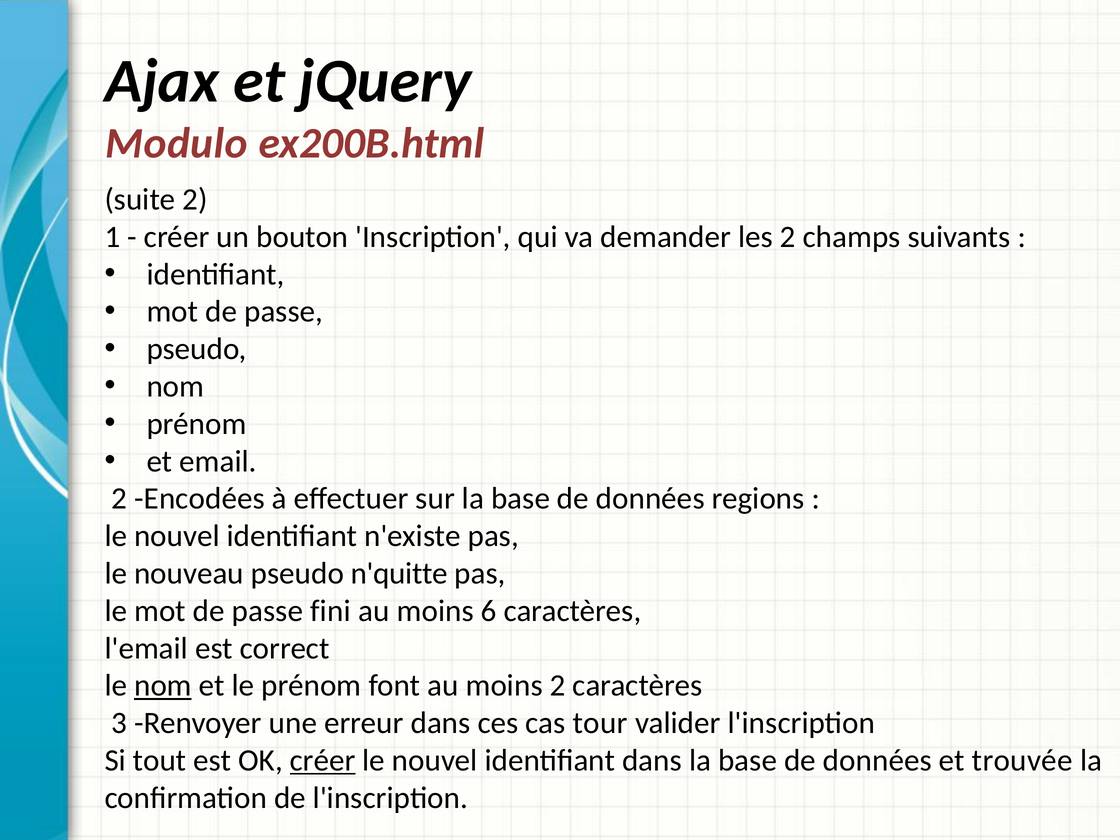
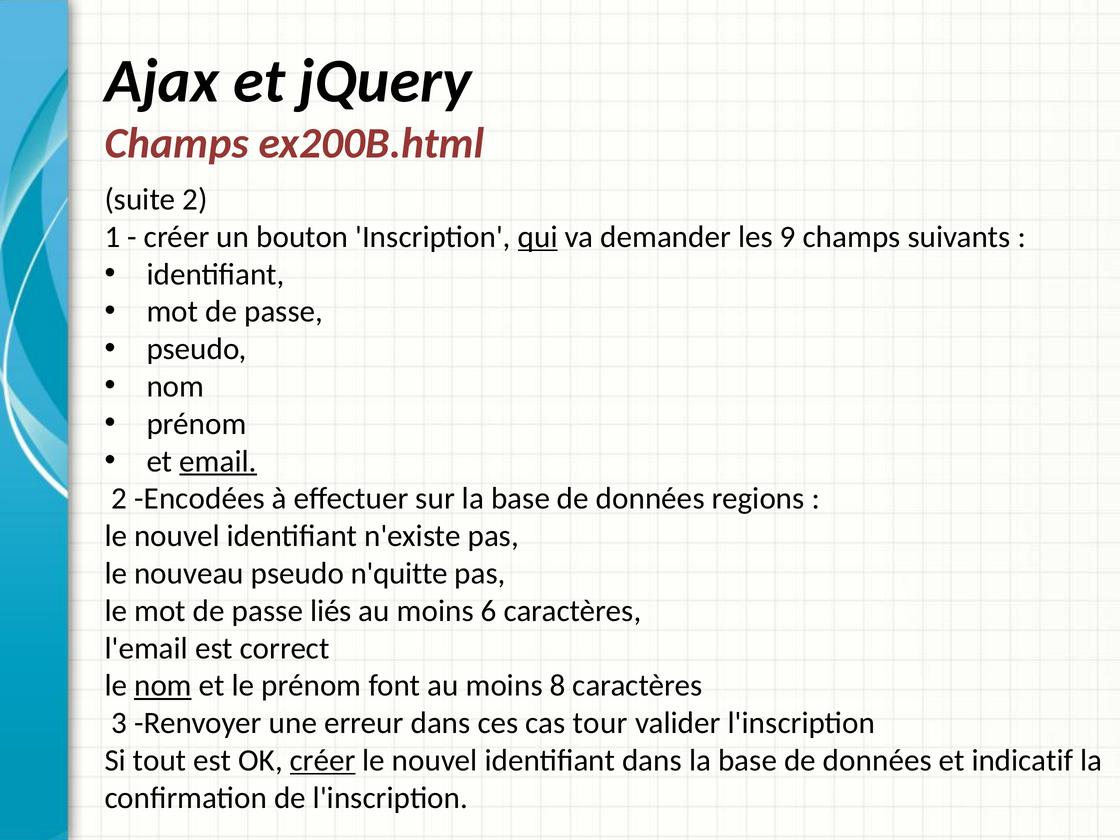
Modulo: Modulo -> Champs (177, 143)
qui underline: none -> present (538, 237)
les 2: 2 -> 9 (788, 237)
email underline: none -> present (218, 461)
fini: fini -> liés (331, 611)
moins 2: 2 -> 8 (558, 686)
trouvée: trouvée -> indicatif (1022, 760)
